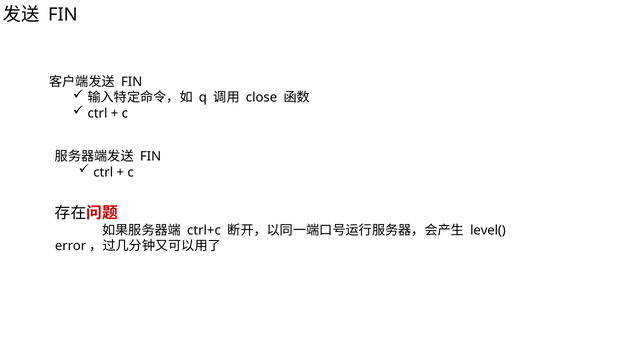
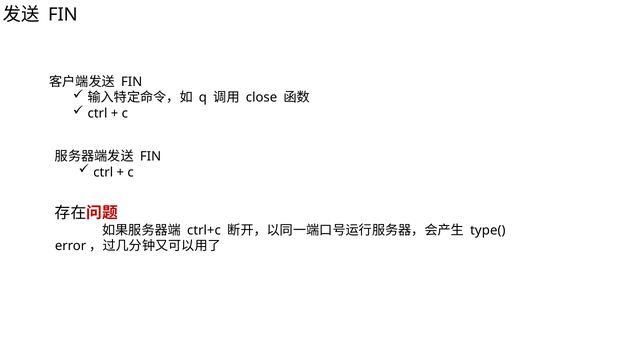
level(: level( -> type( (488, 231)
